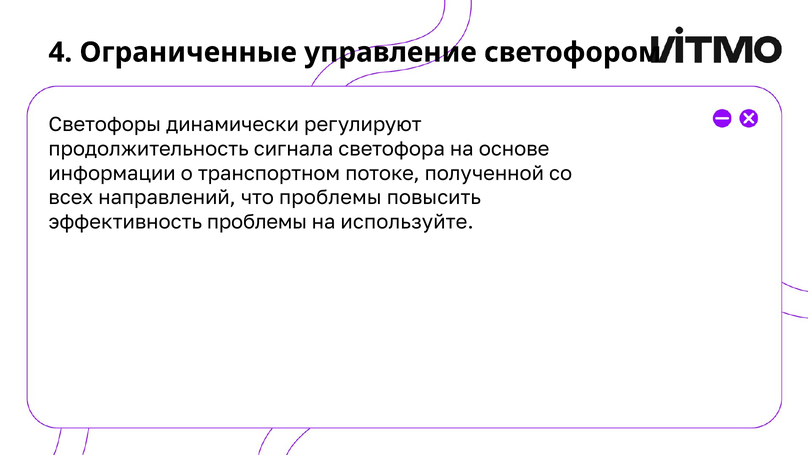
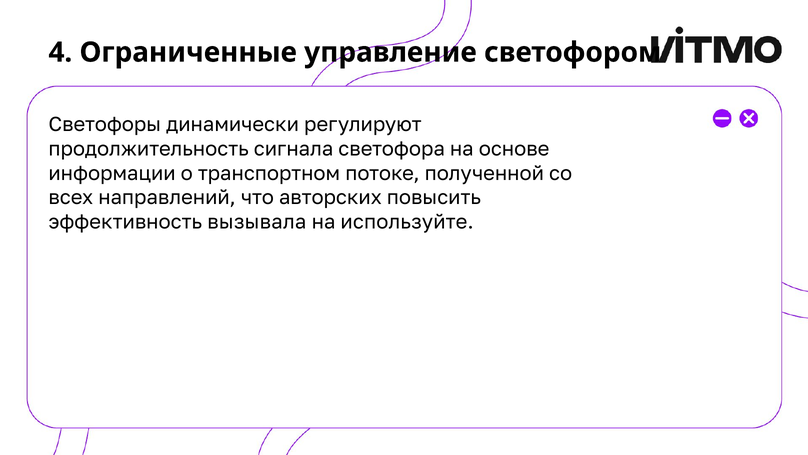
что проблемы: проблемы -> авторских (330, 197)
эффективность проблемы: проблемы -> вызывала (257, 222)
